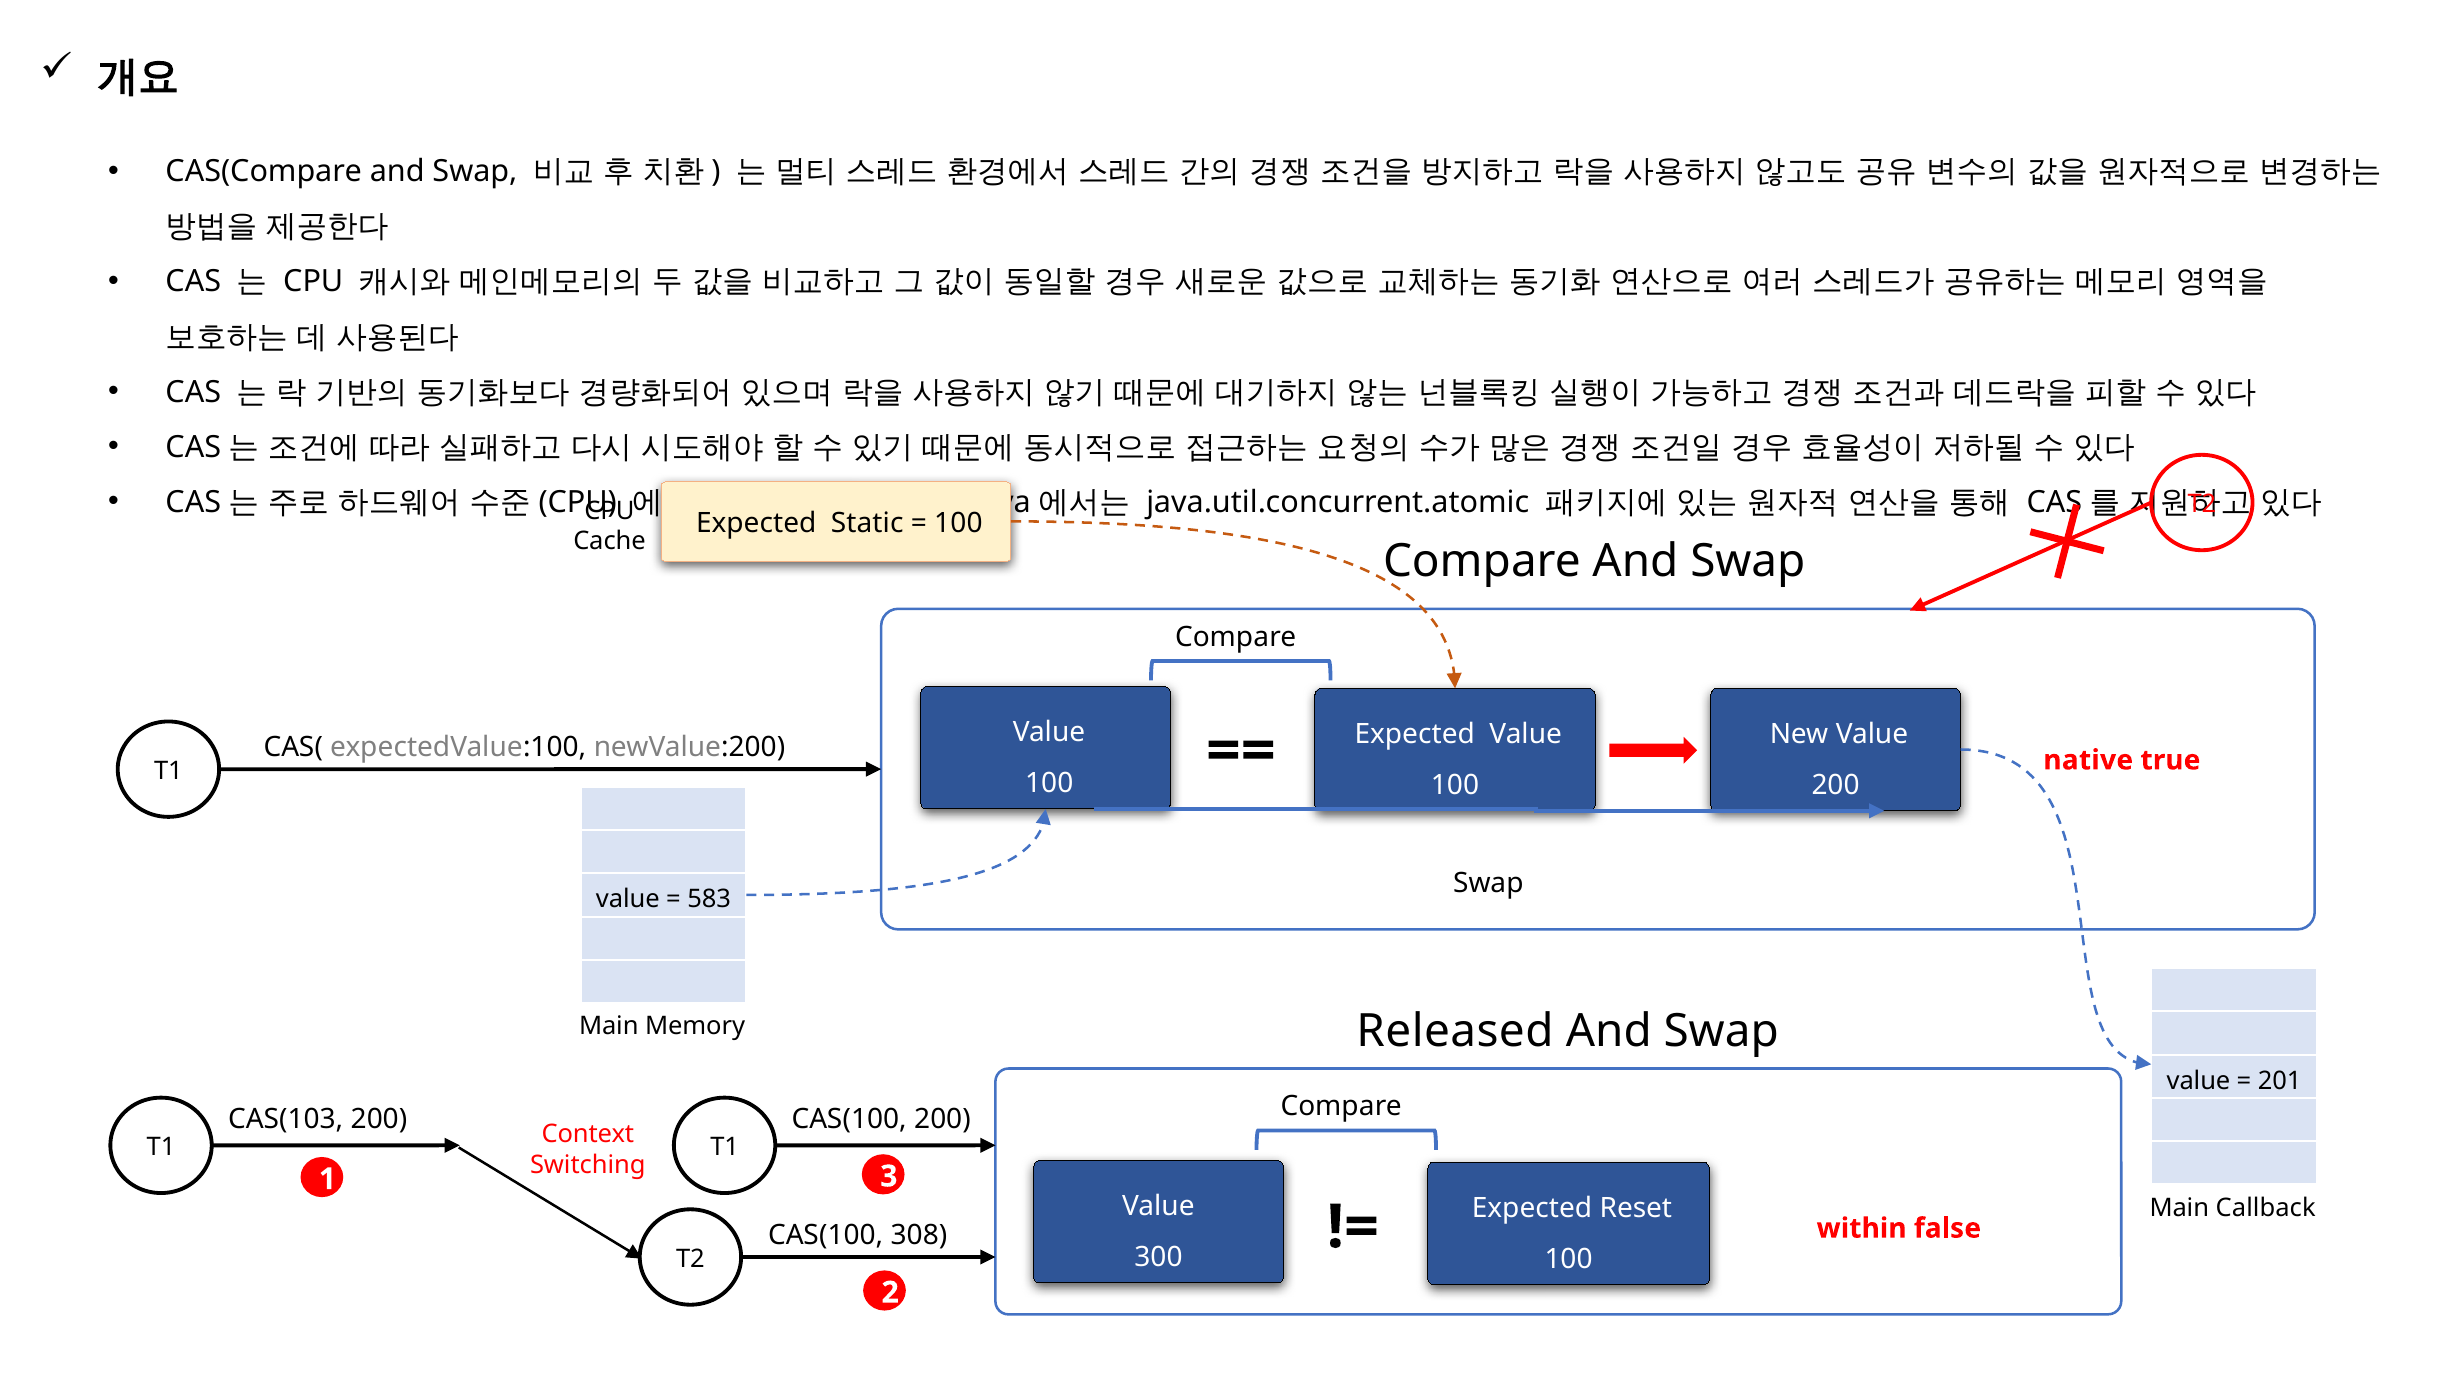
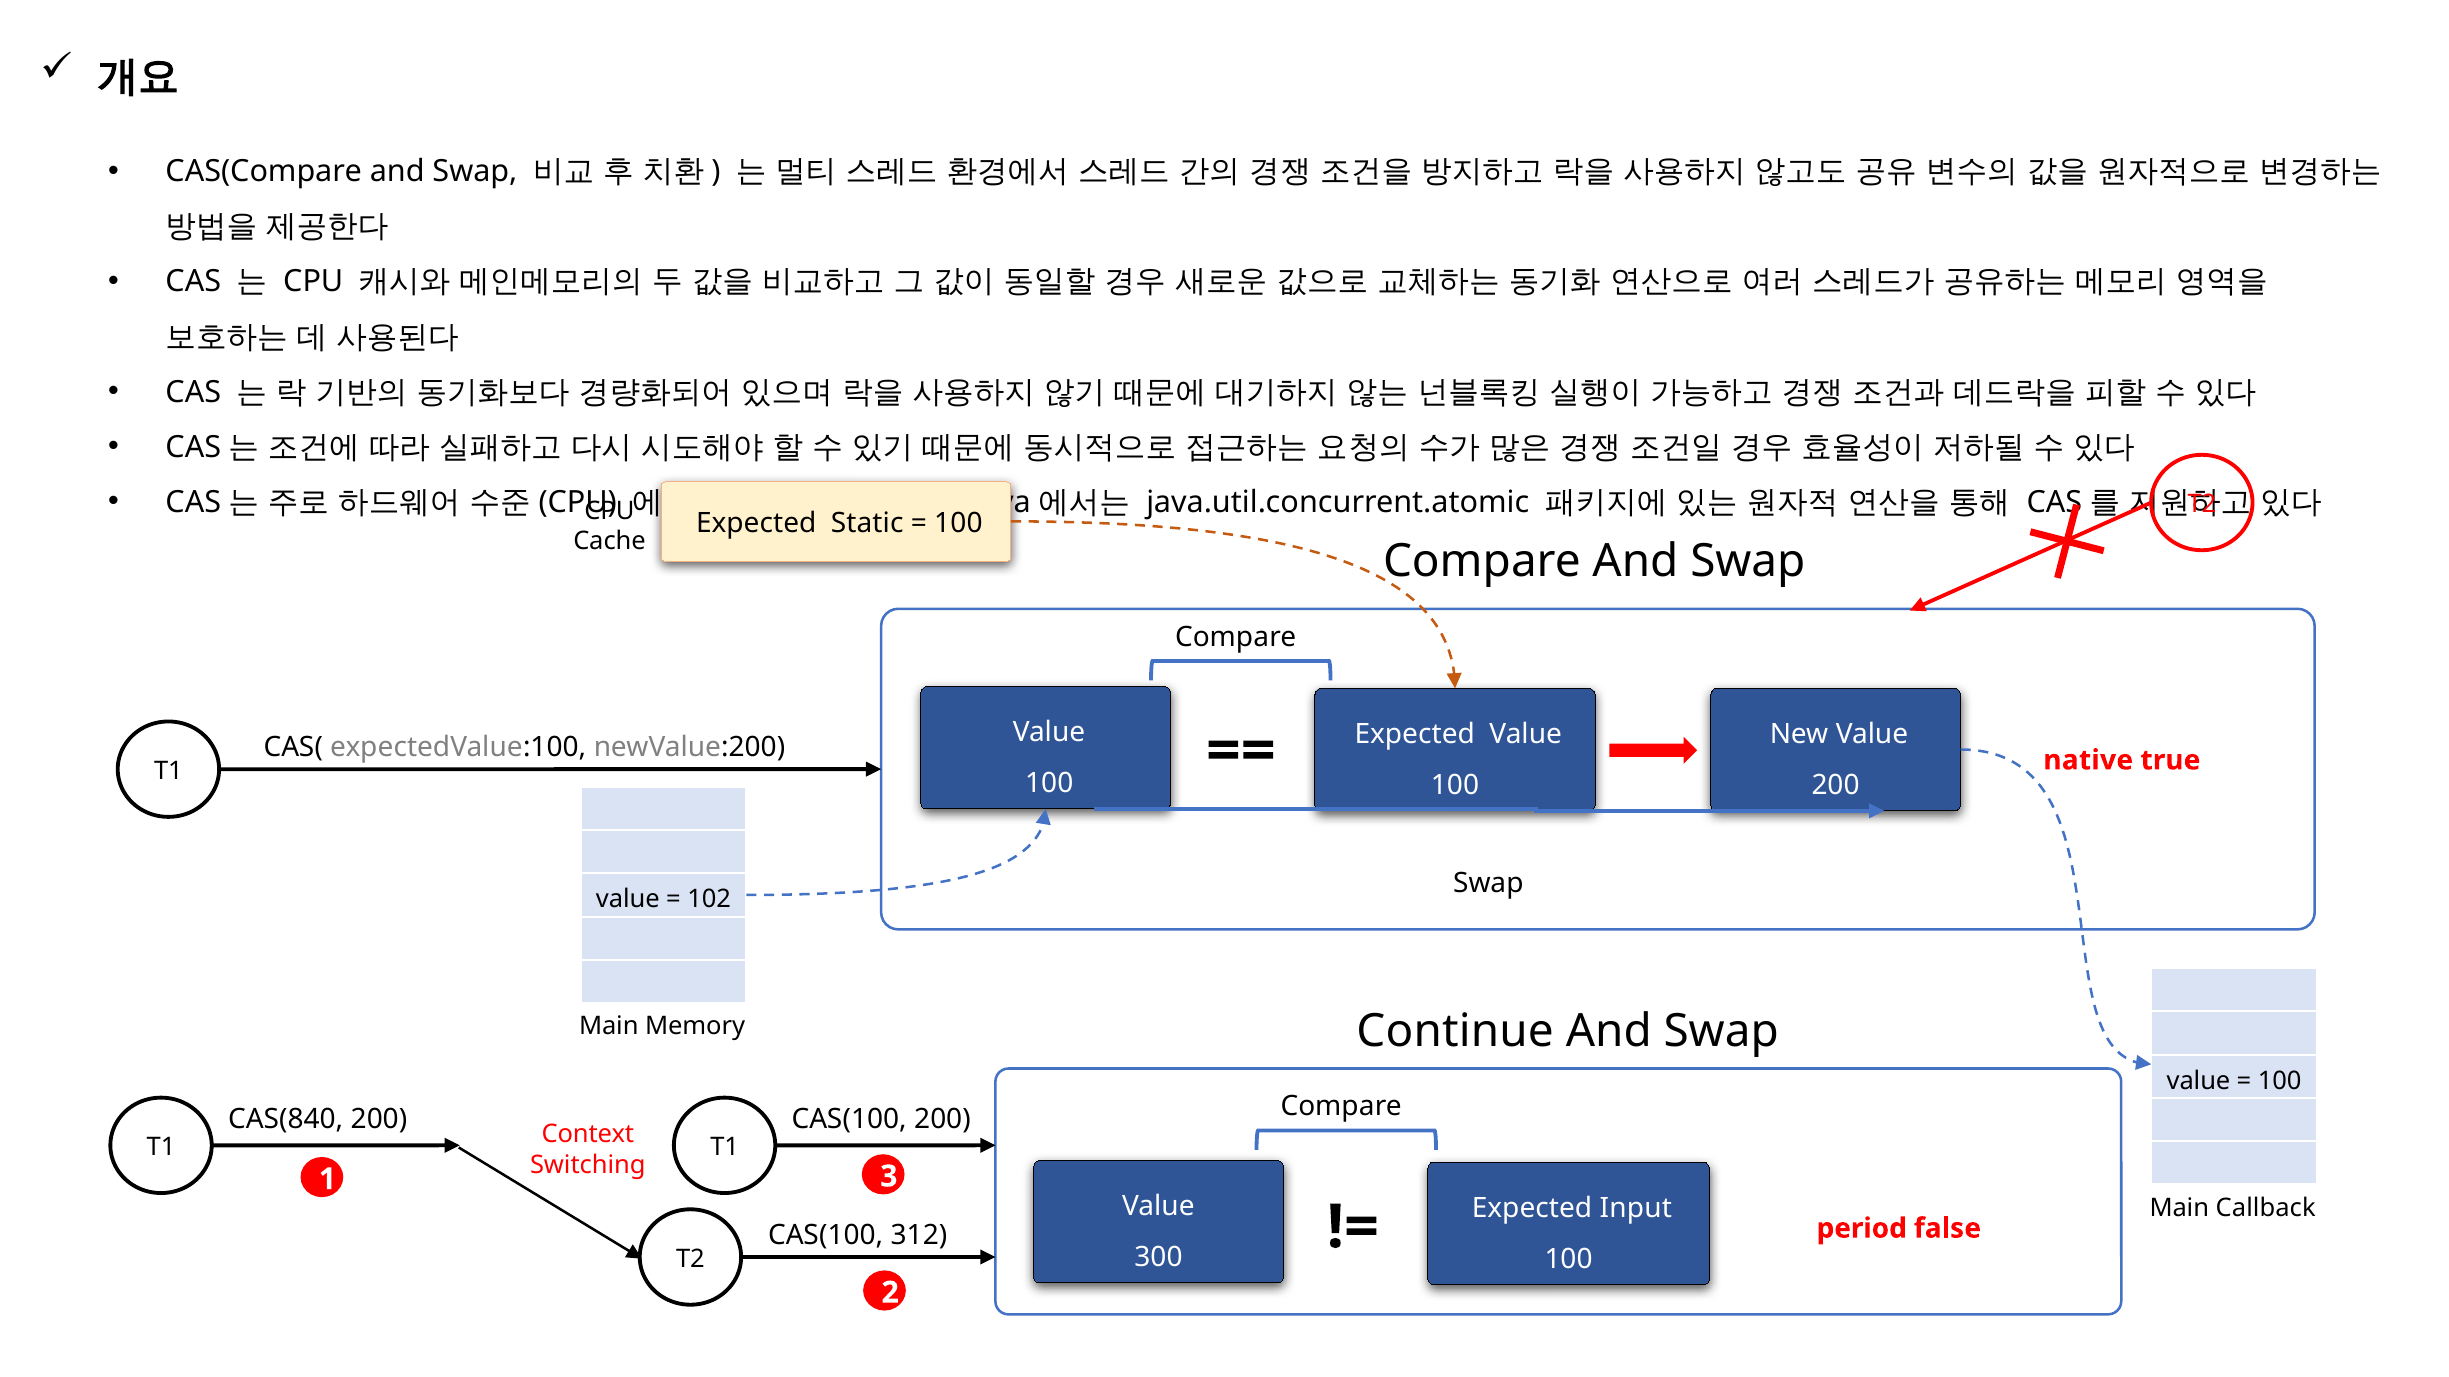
583: 583 -> 102 (709, 900)
Released: Released -> Continue (1455, 1032)
201: 201 -> 100 (2280, 1081)
CAS(103: CAS(103 -> CAS(840 (286, 1120)
Reset: Reset -> Input (1636, 1209)
within: within -> period (1862, 1229)
308: 308 -> 312 (919, 1235)
